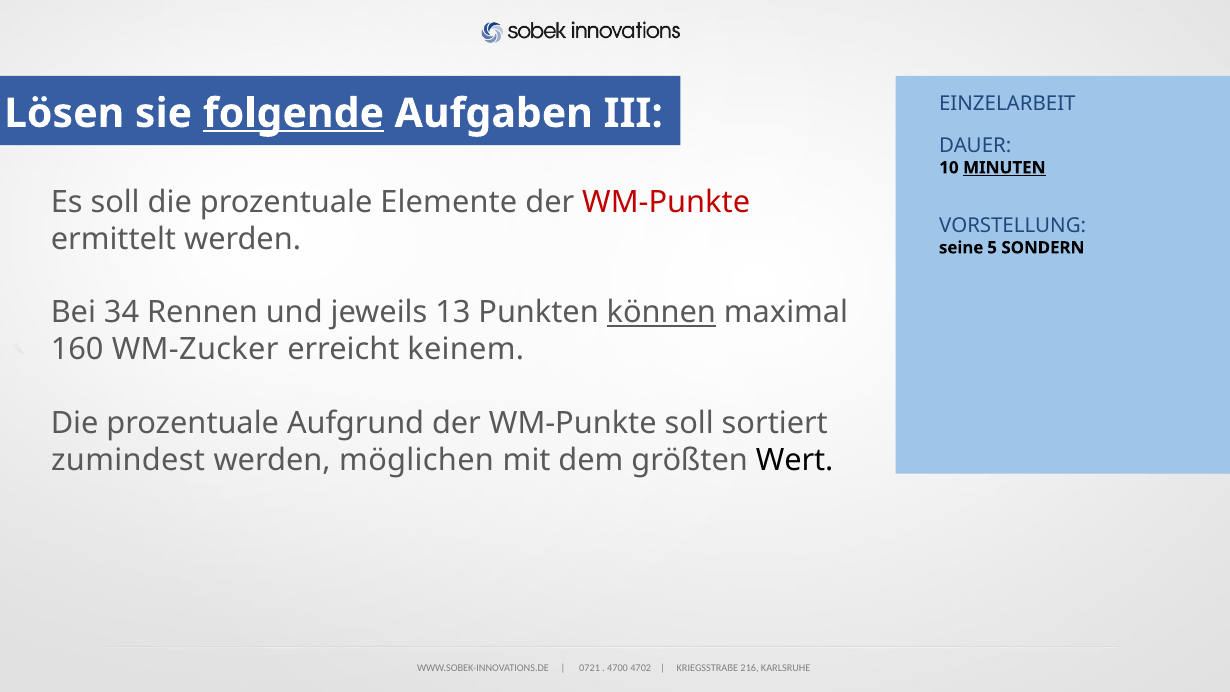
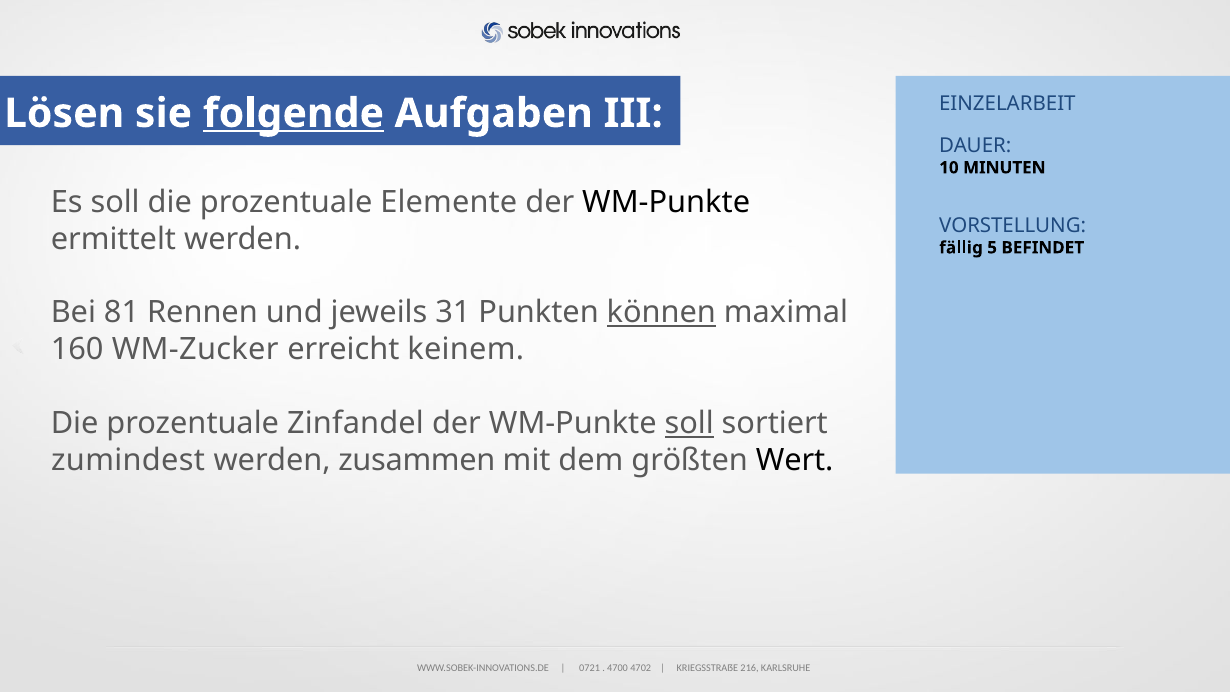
MINUTEN underline: present -> none (1004, 168)
WM-Punkte colour: red -> black (666, 202)
seine: seine -> fällig (961, 248)
SONDERN: SONDERN -> BEFINDET (1043, 248)
34: 34 -> 81 (121, 313)
13: 13 -> 31 (453, 313)
Aufgrund: Aufgrund -> Zinfandel (355, 423)
soll underline: none -> present (689, 423)
möglichen: möglichen -> zusammen (417, 460)
